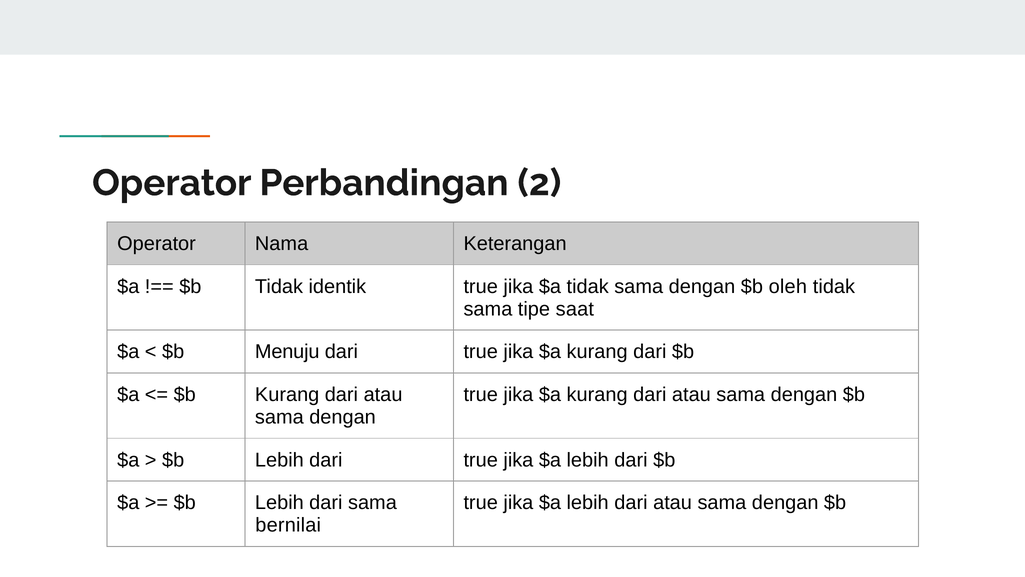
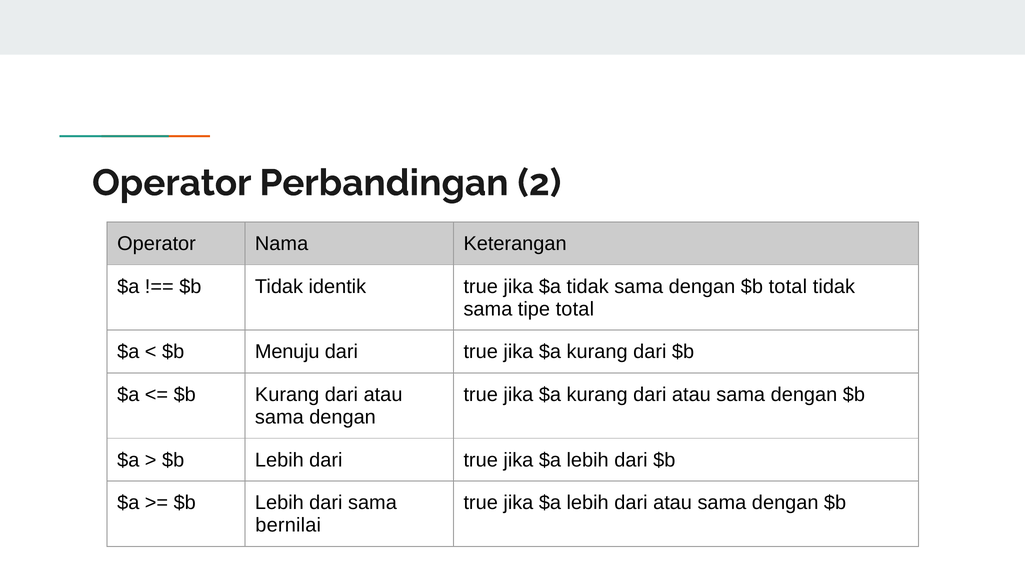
$b oleh: oleh -> total (788, 286)
tipe saat: saat -> total (575, 309)
